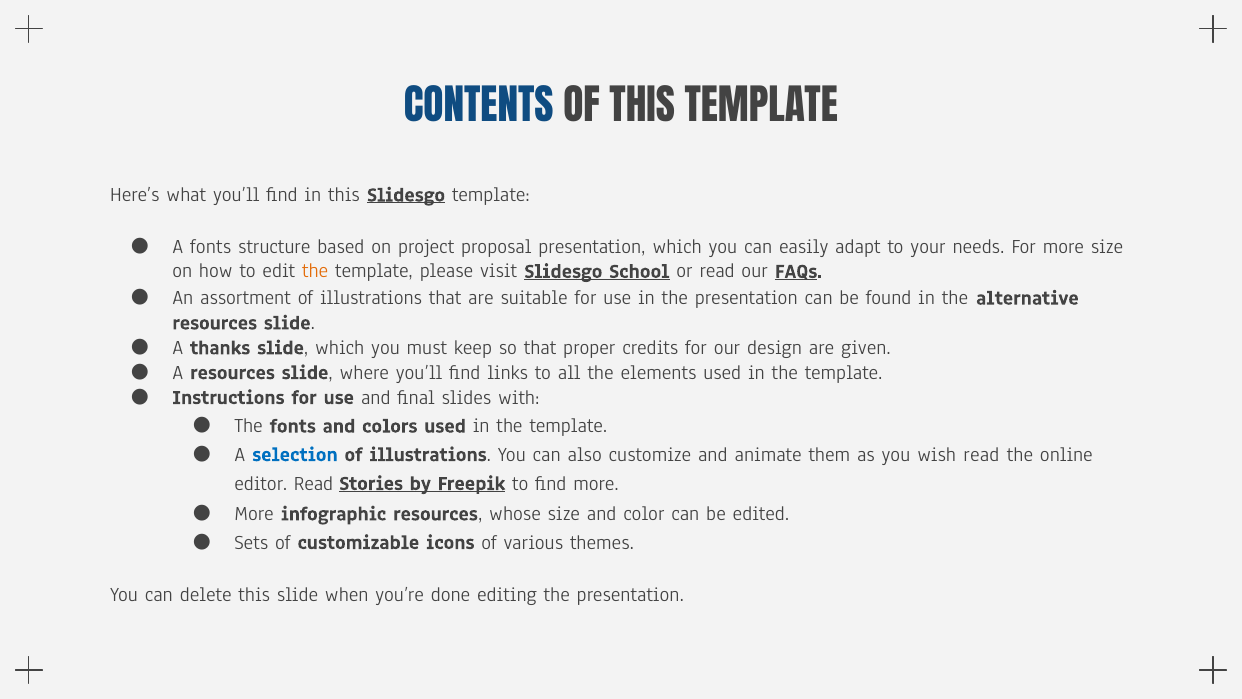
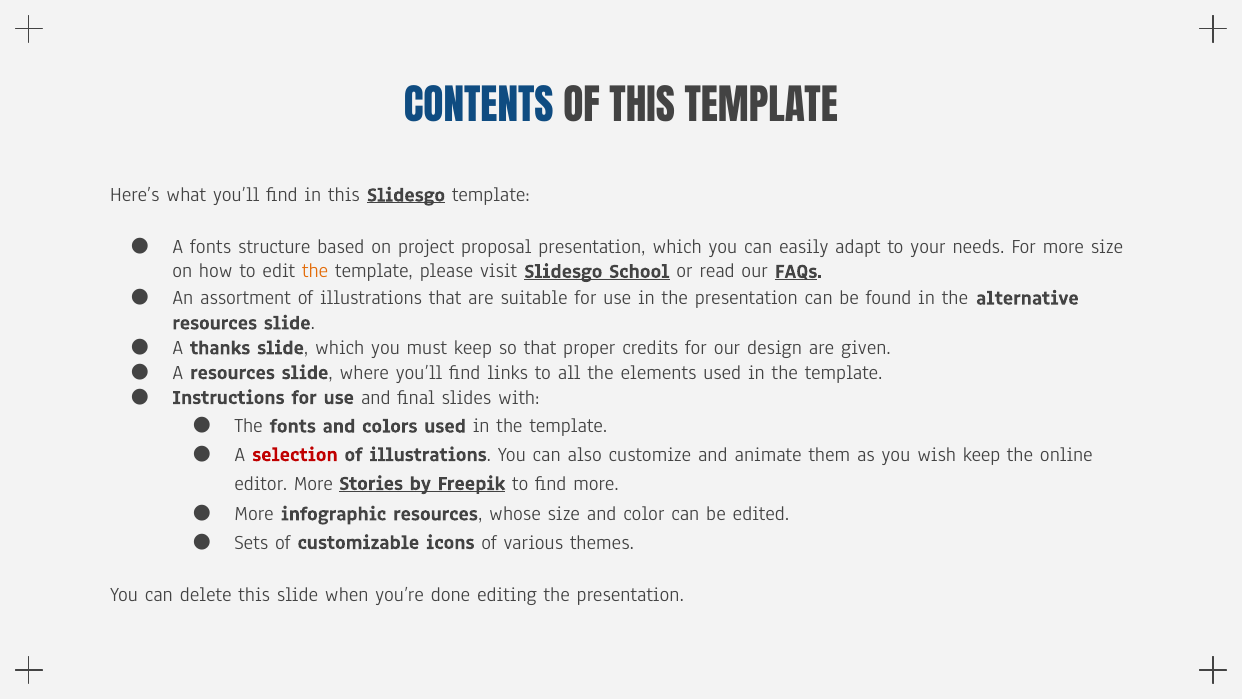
selection colour: blue -> red (295, 454)
wish read: read -> keep (982, 454)
editor Read: Read -> More (313, 483)
